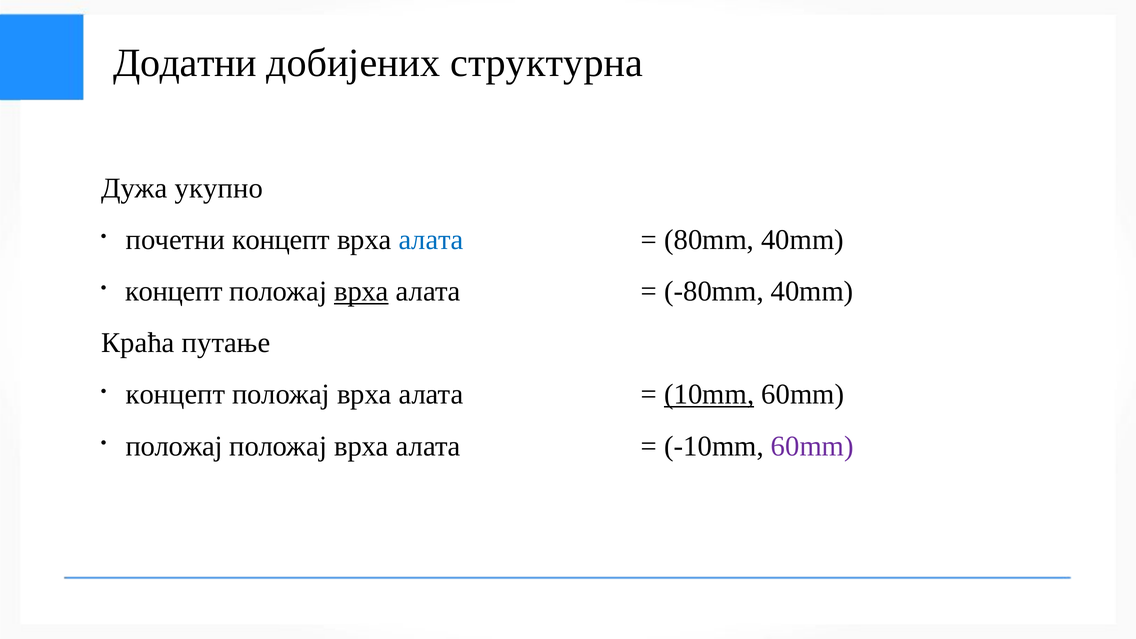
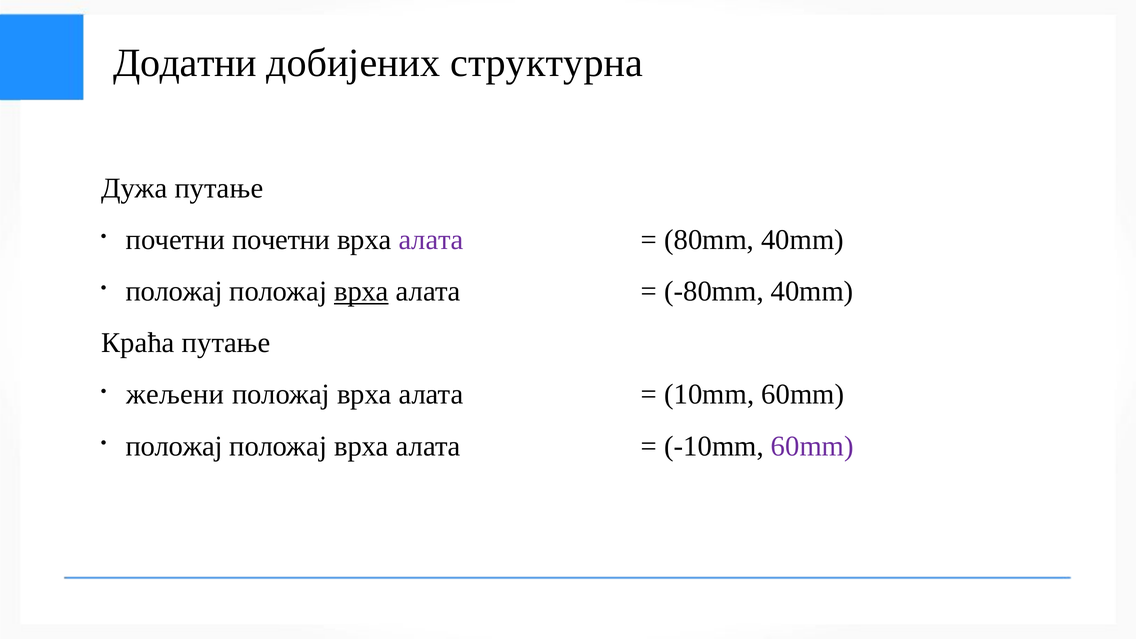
Дужа укупно: укупно -> путање (219, 188)
почетни концепт: концепт -> почетни (281, 240)
алата colour: blue -> purple (431, 240)
концепт: концепт -> положај (174, 292)
концепт: концепт -> жељени (175, 395)
10mm underline: present -> none (709, 395)
